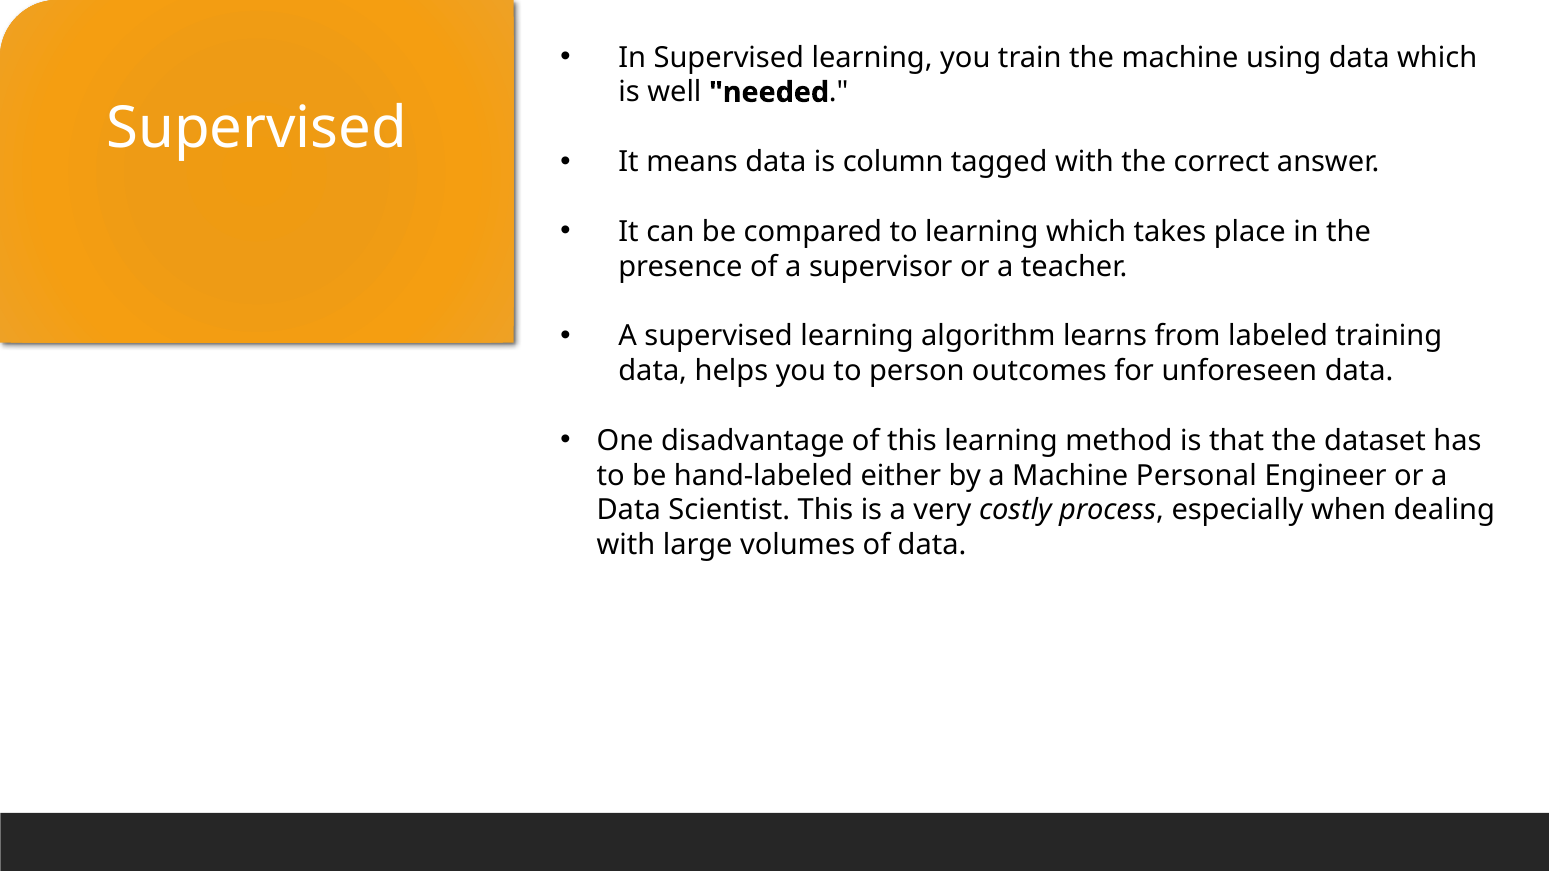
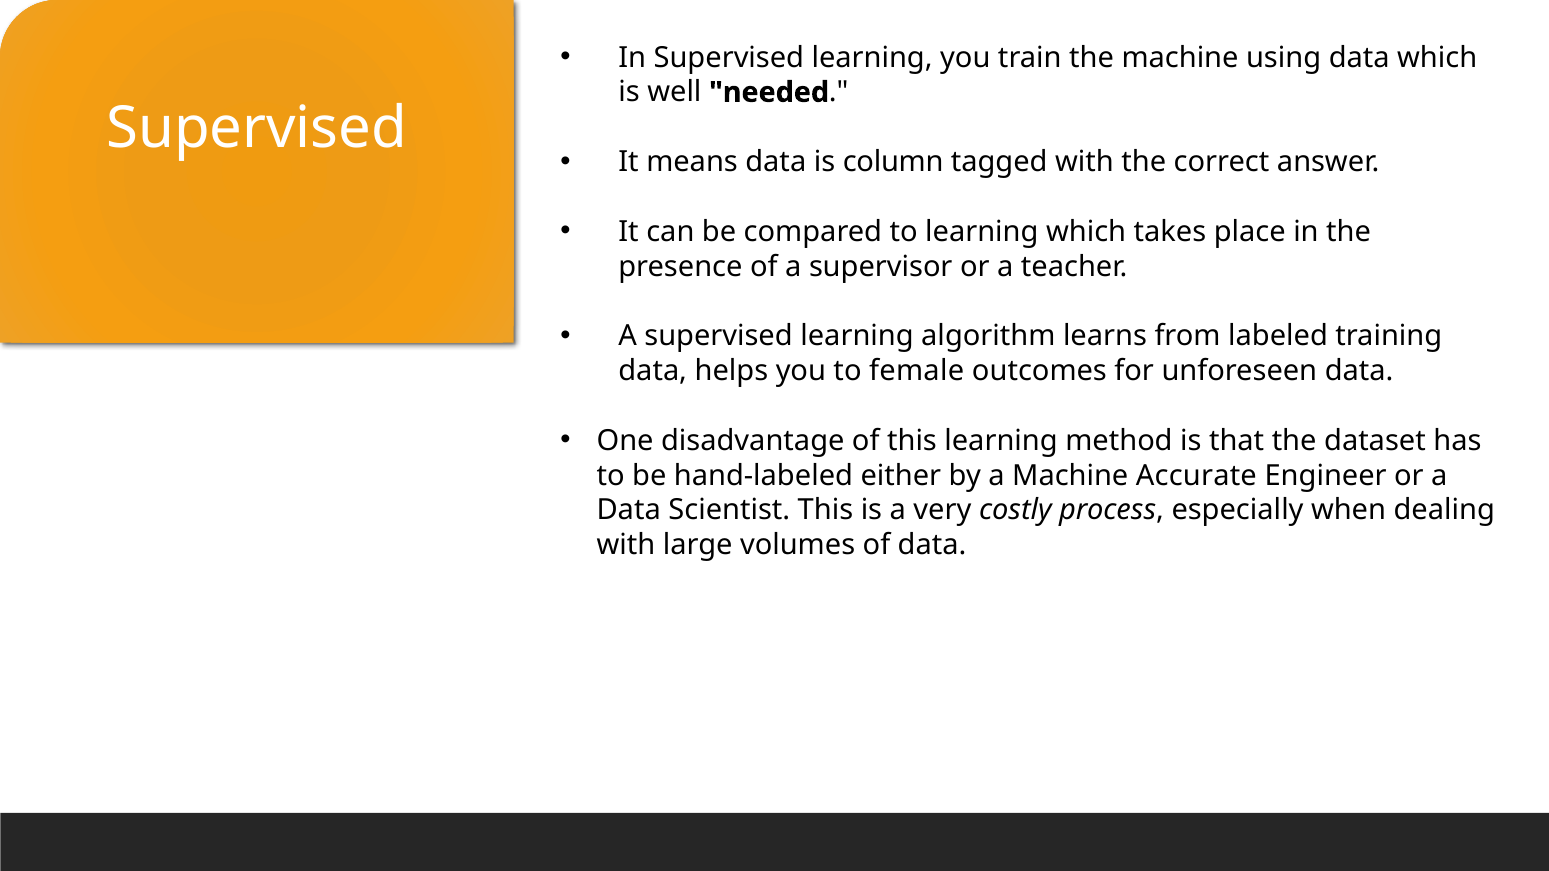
person: person -> female (917, 371)
Personal: Personal -> Accurate (1196, 476)
